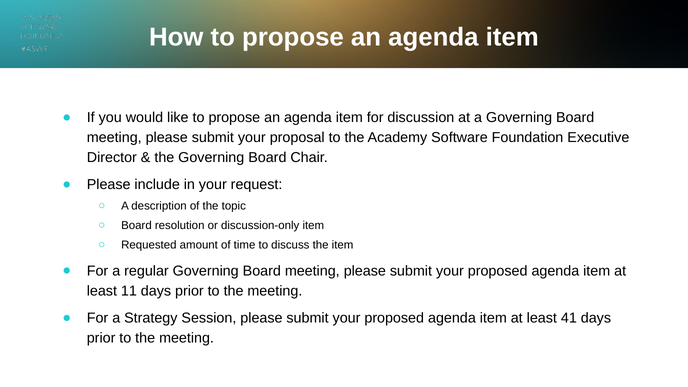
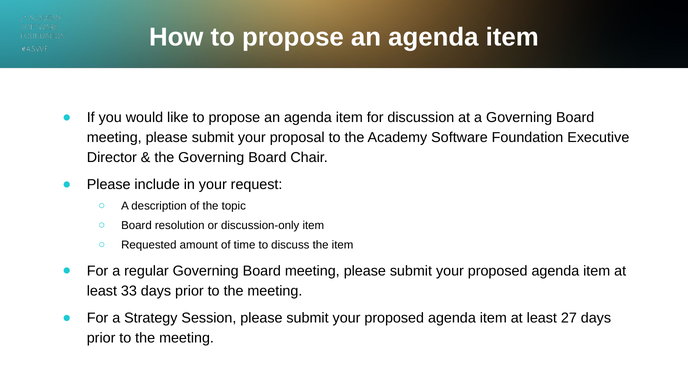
11: 11 -> 33 (129, 291)
41: 41 -> 27 (569, 318)
